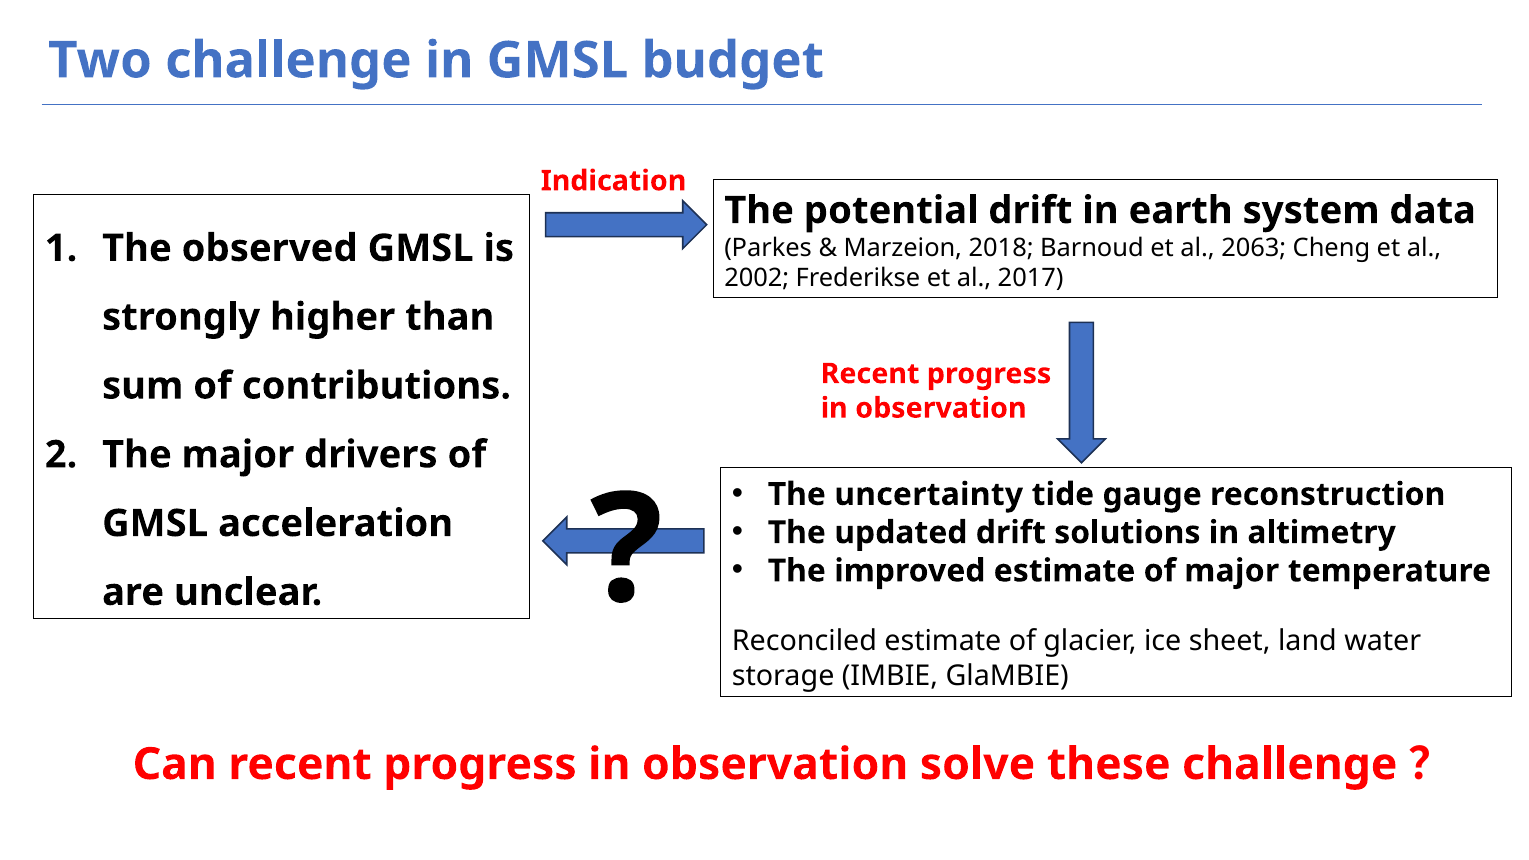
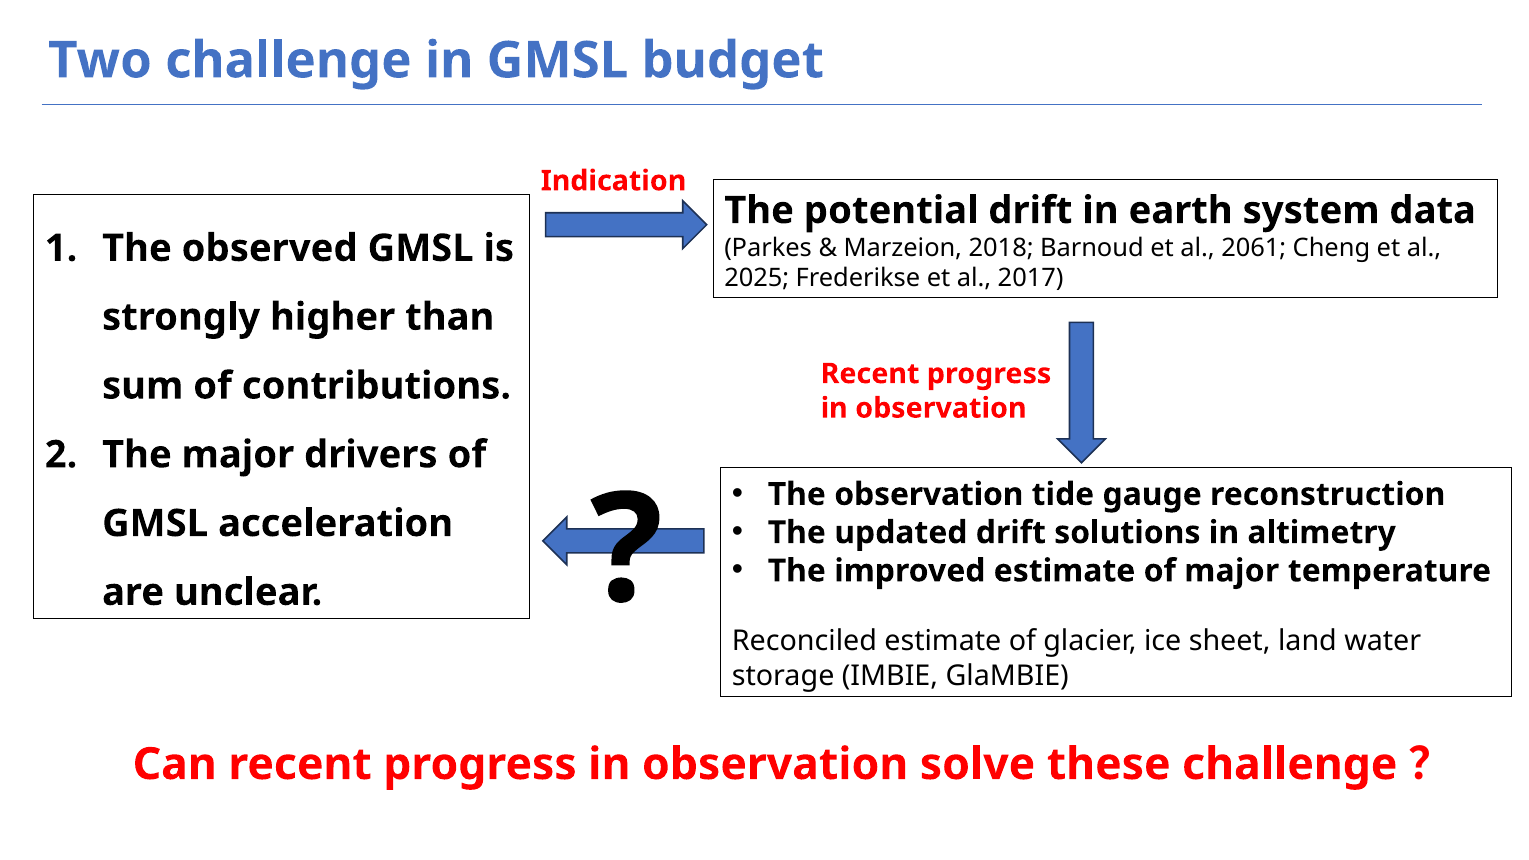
2063: 2063 -> 2061 (1254, 248)
2002: 2002 -> 2025 (757, 278)
The uncertainty: uncertainty -> observation (929, 494)
